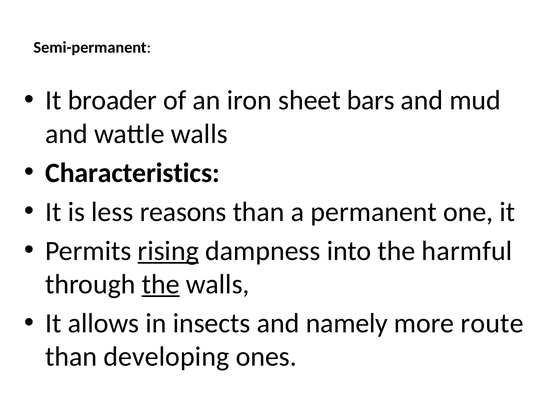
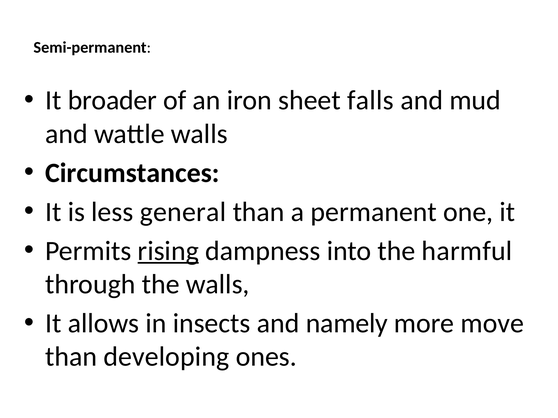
bars: bars -> falls (370, 101)
Characteristics: Characteristics -> Circumstances (132, 173)
reasons: reasons -> general (183, 212)
the underline: present -> none (161, 285)
route: route -> move (492, 324)
